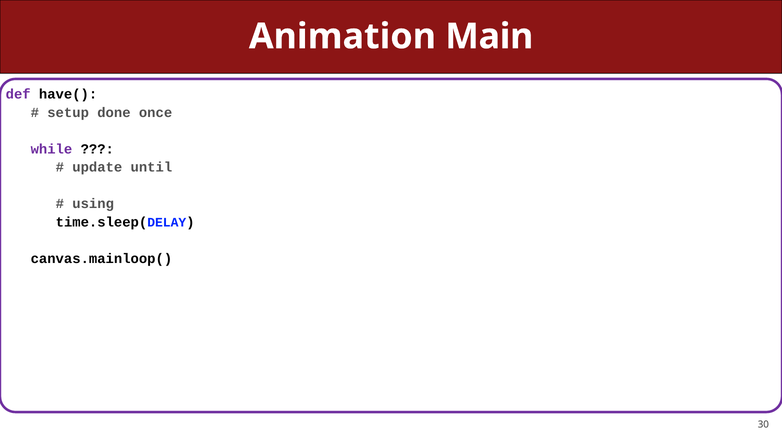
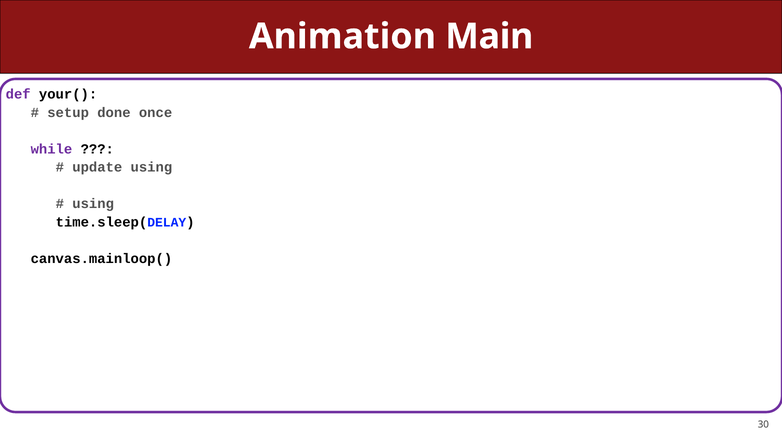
have(: have( -> your( (68, 94)
update until: until -> using (151, 167)
